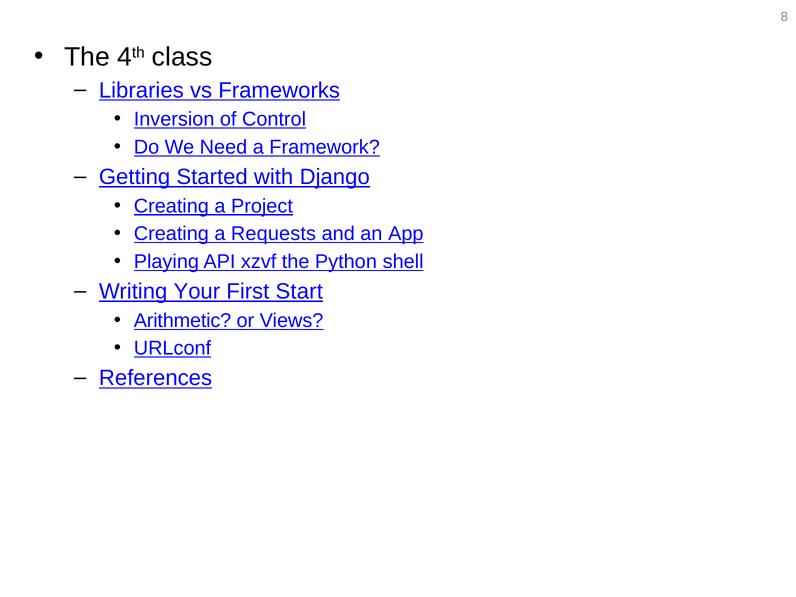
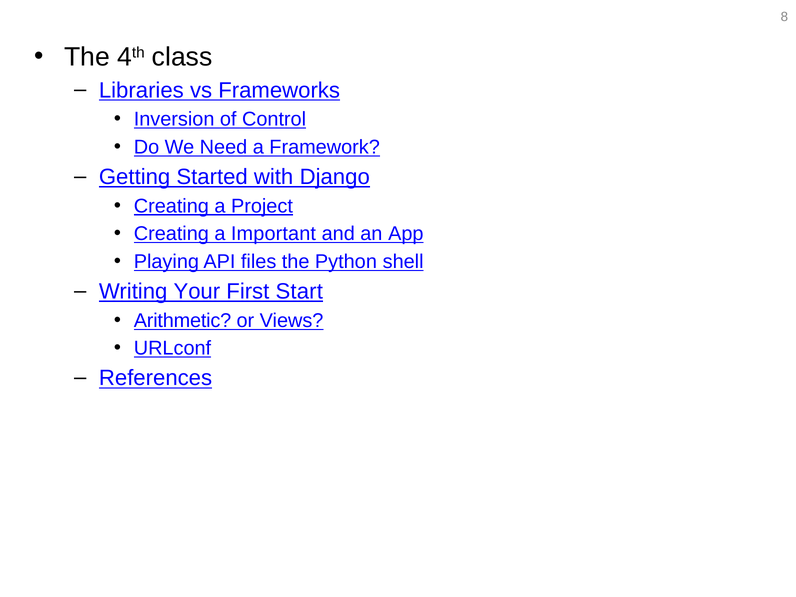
Requests: Requests -> Important (273, 234)
xzvf: xzvf -> files (259, 262)
